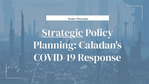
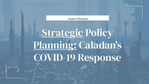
Planning underline: none -> present (55, 45)
